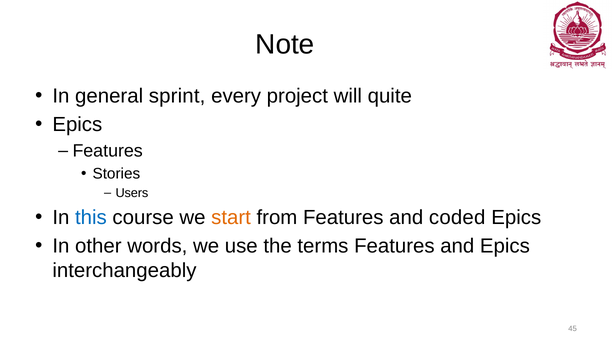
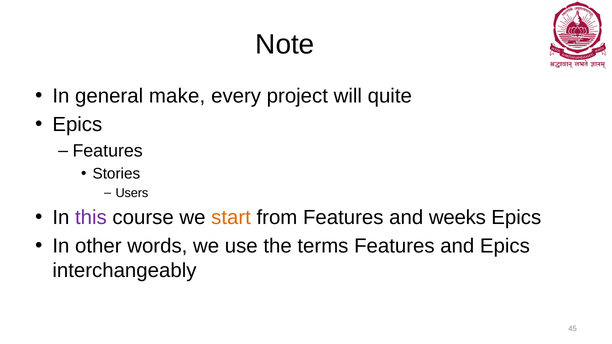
sprint: sprint -> make (177, 96)
this colour: blue -> purple (91, 218)
coded: coded -> weeks (457, 218)
